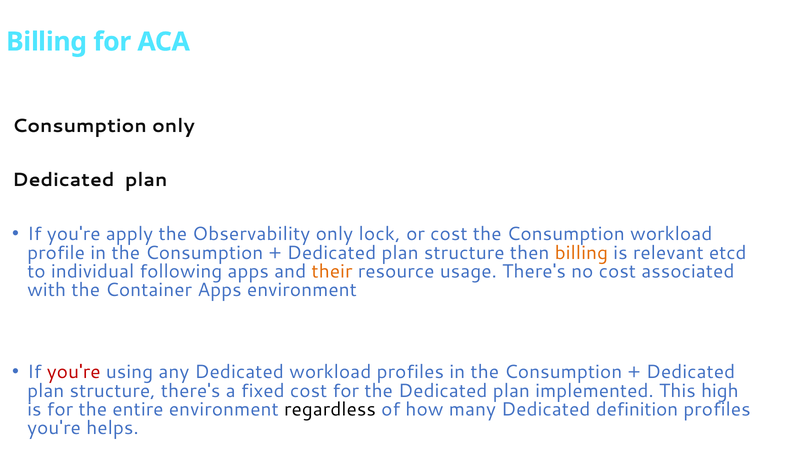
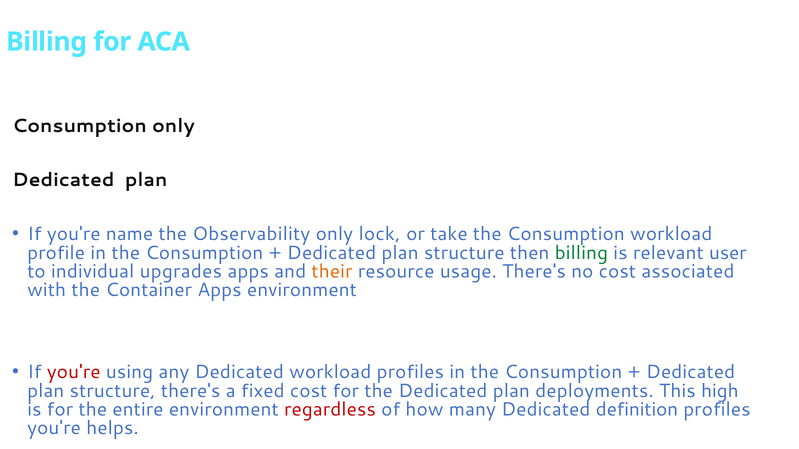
apply: apply -> name (129, 234)
or cost: cost -> take (449, 234)
billing colour: orange -> green (581, 253)
etcd: etcd -> user (728, 253)
following: following -> upgrades (181, 272)
implemented: implemented -> deployments (594, 391)
regardless colour: black -> red (330, 410)
